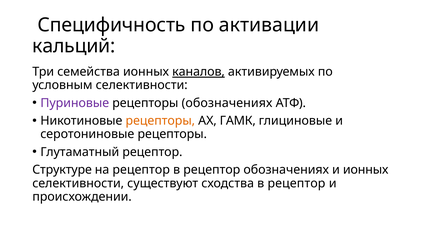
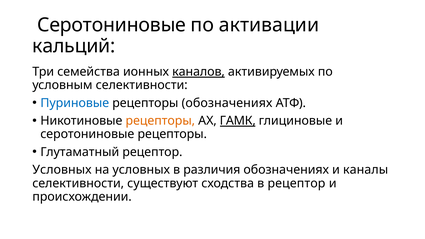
Специфичность: Специфичность -> Серотониновые (112, 25)
Пуриновые colour: purple -> blue (75, 103)
ГАМК underline: none -> present (238, 121)
Структуре: Структуре -> Условных (62, 170)
на рецептор: рецептор -> условных (141, 170)
рецептор: рецептор -> различия (212, 170)
и ионных: ионных -> каналы (366, 170)
